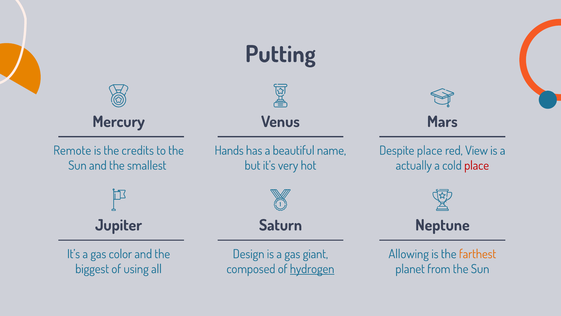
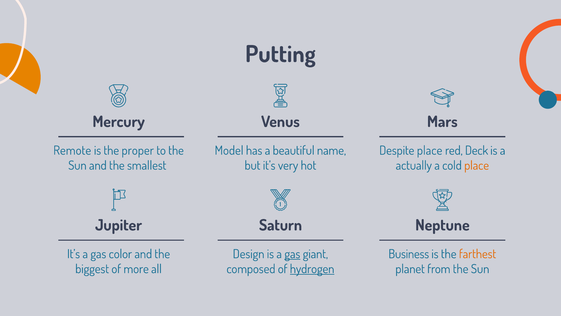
credits: credits -> proper (138, 150)
Hands: Hands -> Model (229, 150)
View: View -> Deck (477, 150)
place colour: red -> orange (477, 165)
gas underline: none -> present (292, 254)
Allowing: Allowing -> Business (409, 254)
using: using -> more (136, 269)
